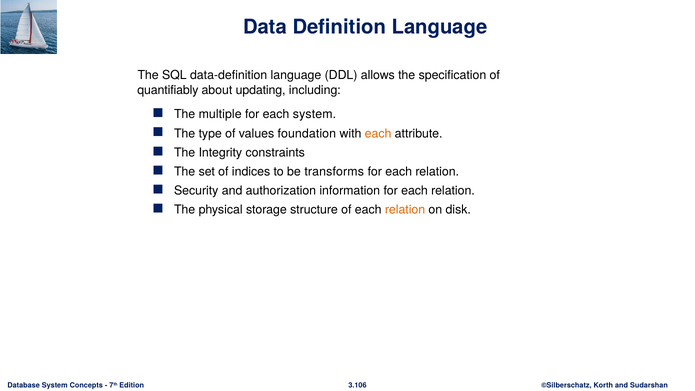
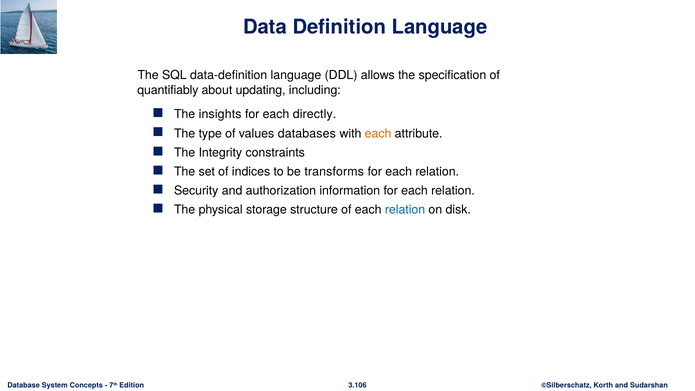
multiple: multiple -> insights (220, 114)
each system: system -> directly (315, 114)
foundation: foundation -> databases (307, 133)
relation colour: orange -> blue (405, 210)
